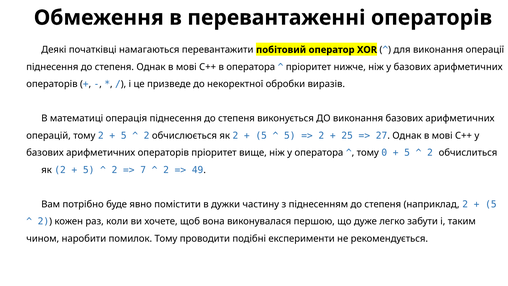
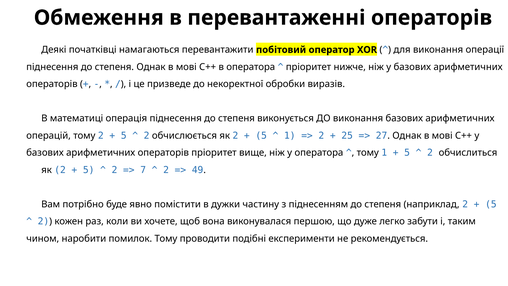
5: 5 -> 1 (290, 135)
тому 0: 0 -> 1 (384, 153)
